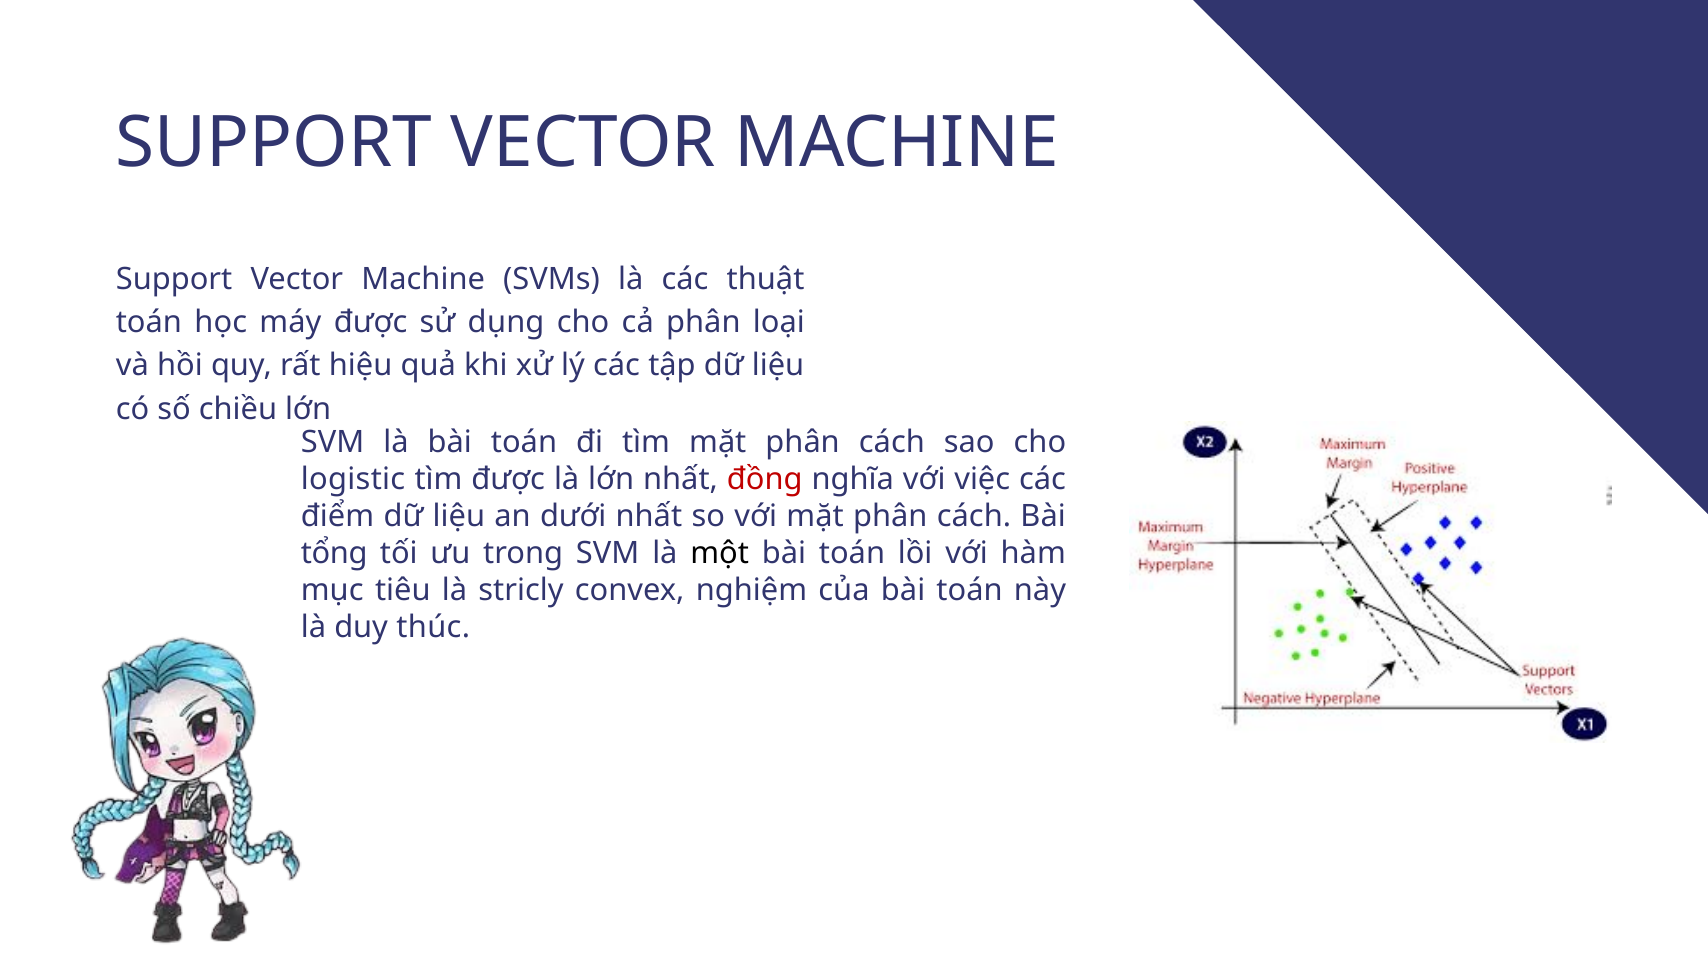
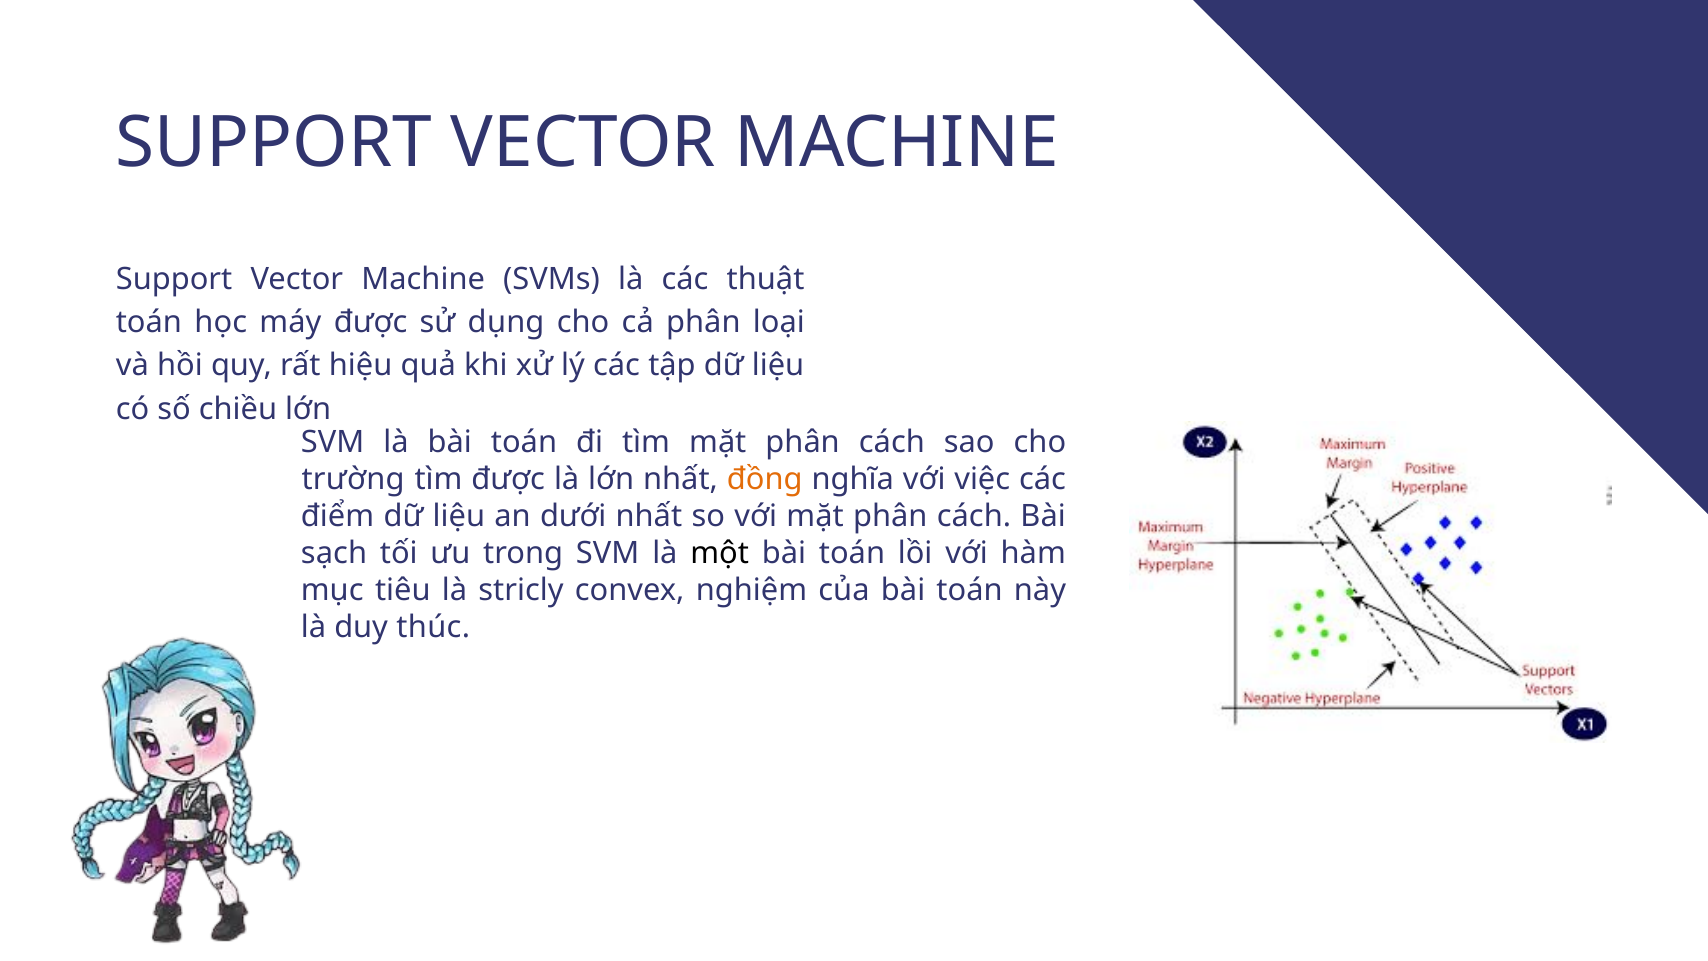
logistic: logistic -> trường (353, 479)
đồng colour: red -> orange (765, 479)
tổng: tổng -> sạch (334, 553)
